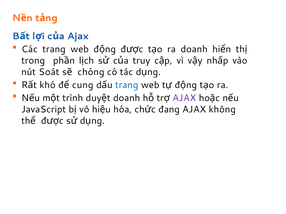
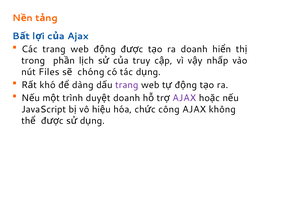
Soát: Soát -> Files (49, 72)
cung: cung -> dàng (83, 85)
trang colour: blue -> purple (127, 85)
đang: đang -> công (169, 110)
